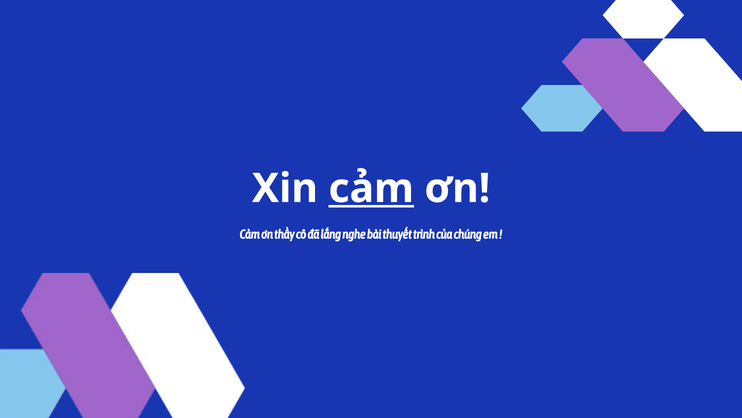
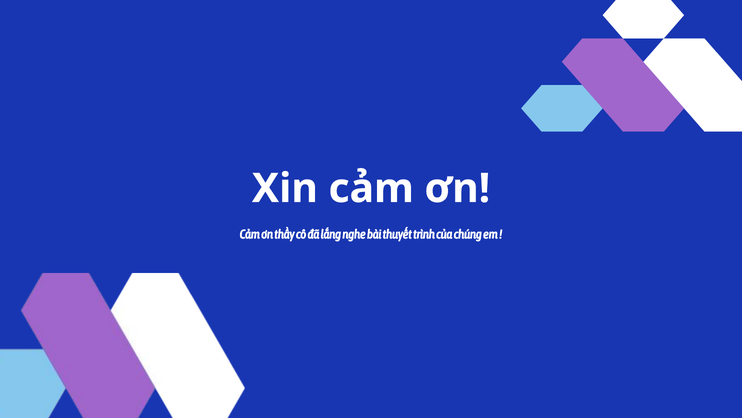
cảm underline: present -> none (371, 188)
